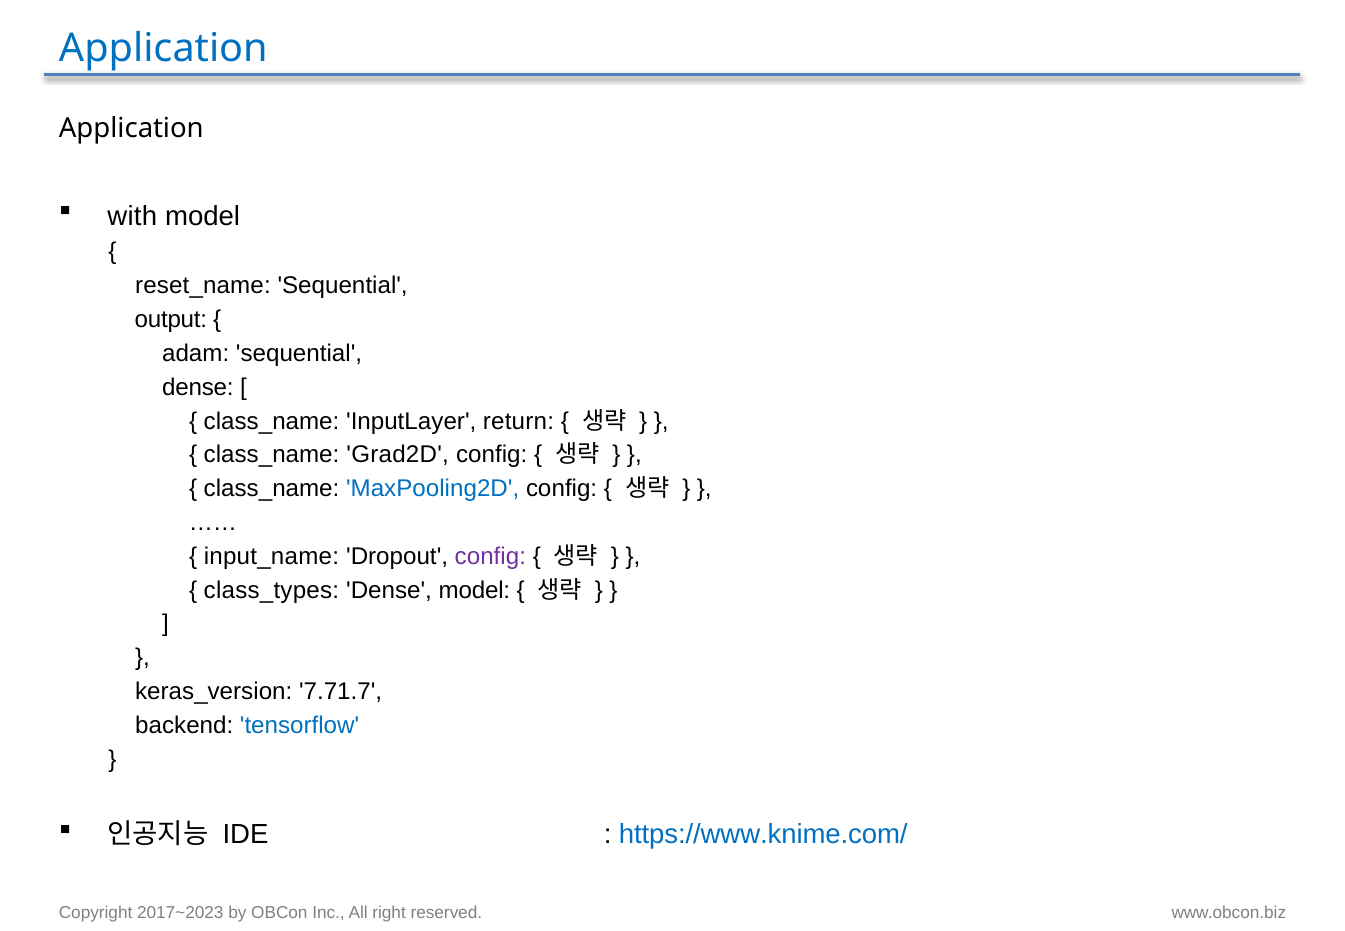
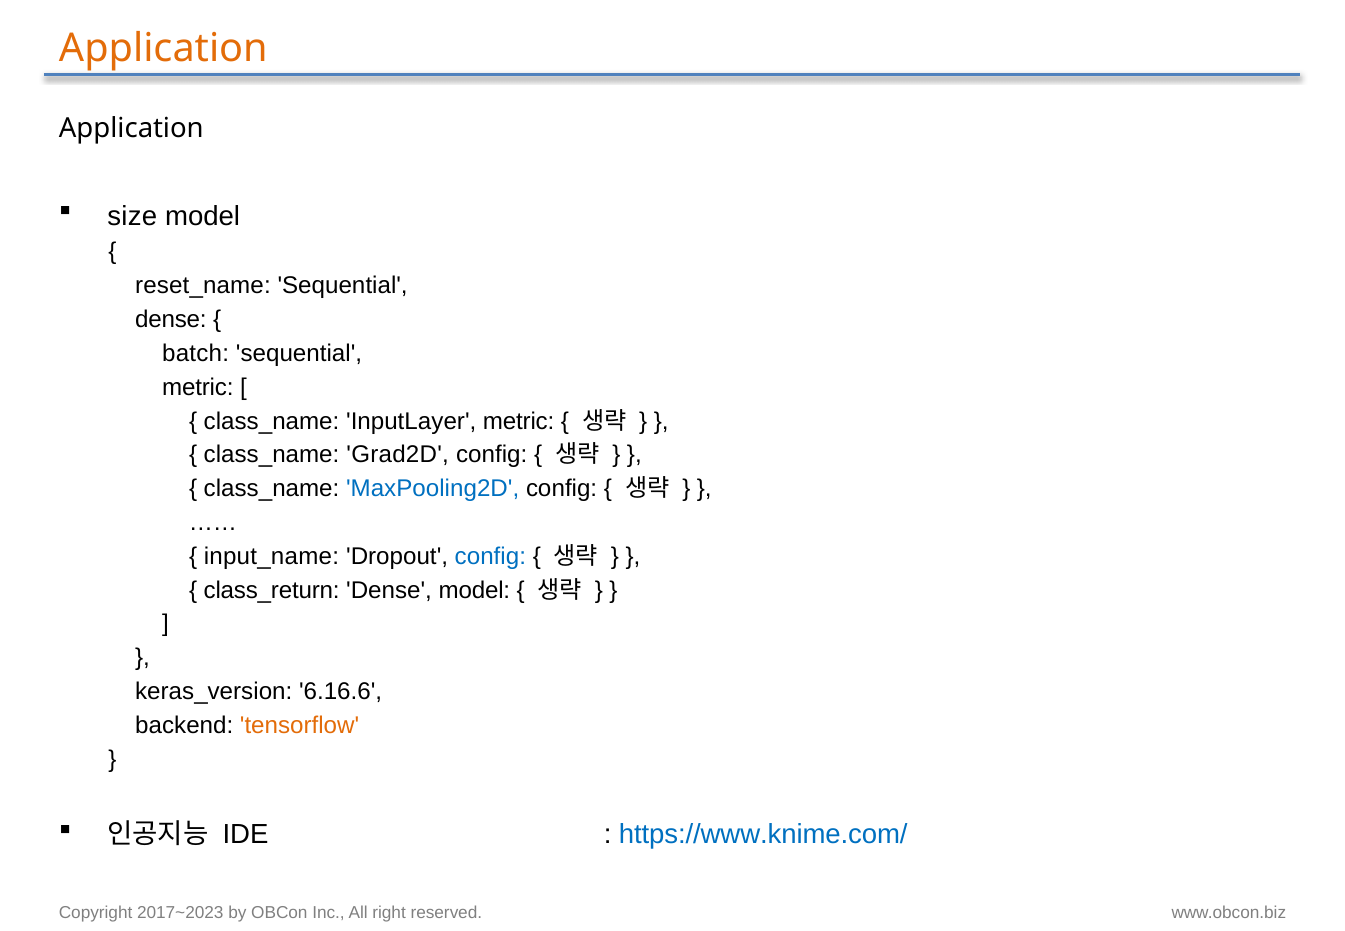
Application colour: blue -> orange (163, 49)
with: with -> size (132, 216)
output: output -> dense (171, 320)
adam: adam -> batch (196, 353)
dense: dense -> metric (198, 387)
InputLayer return: return -> metric (519, 421)
config colour: purple -> blue (490, 556)
class_types: class_types -> class_return (272, 590)
7.71.7: 7.71.7 -> 6.16.6 (341, 692)
tensorflow colour: blue -> orange (300, 726)
